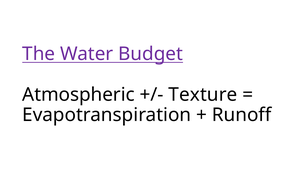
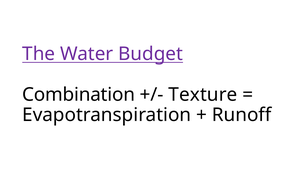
Atmospheric: Atmospheric -> Combination (79, 95)
